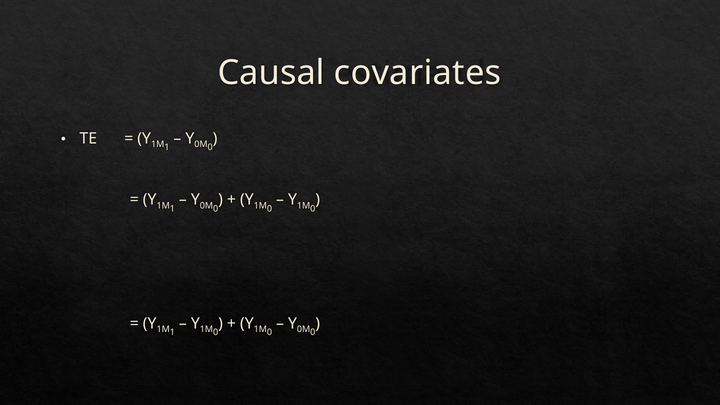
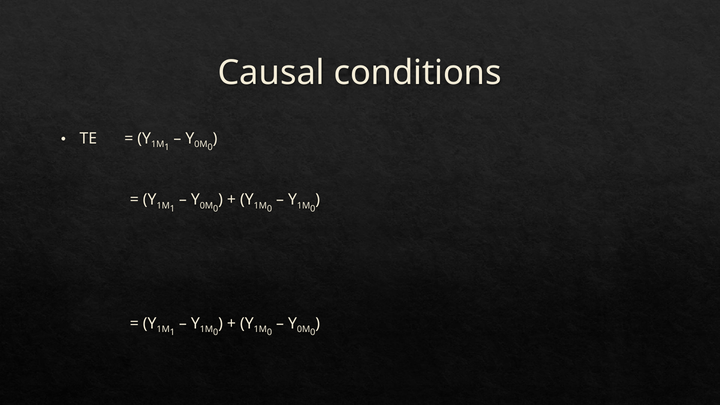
covariates: covariates -> conditions (418, 73)
